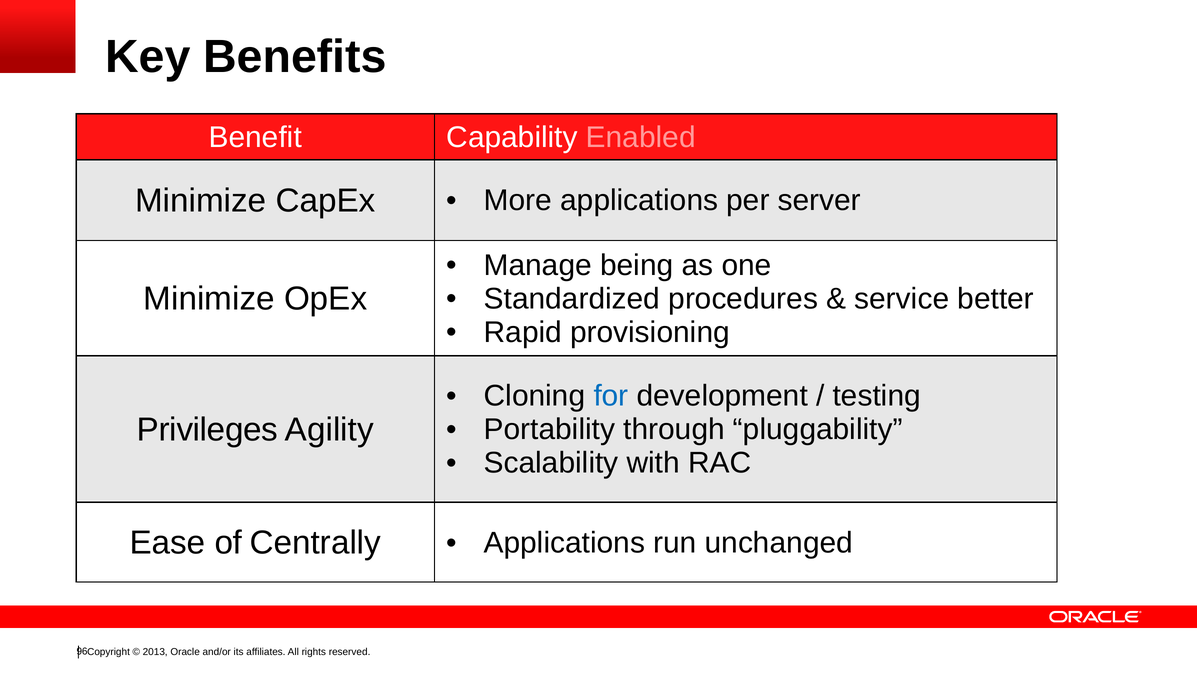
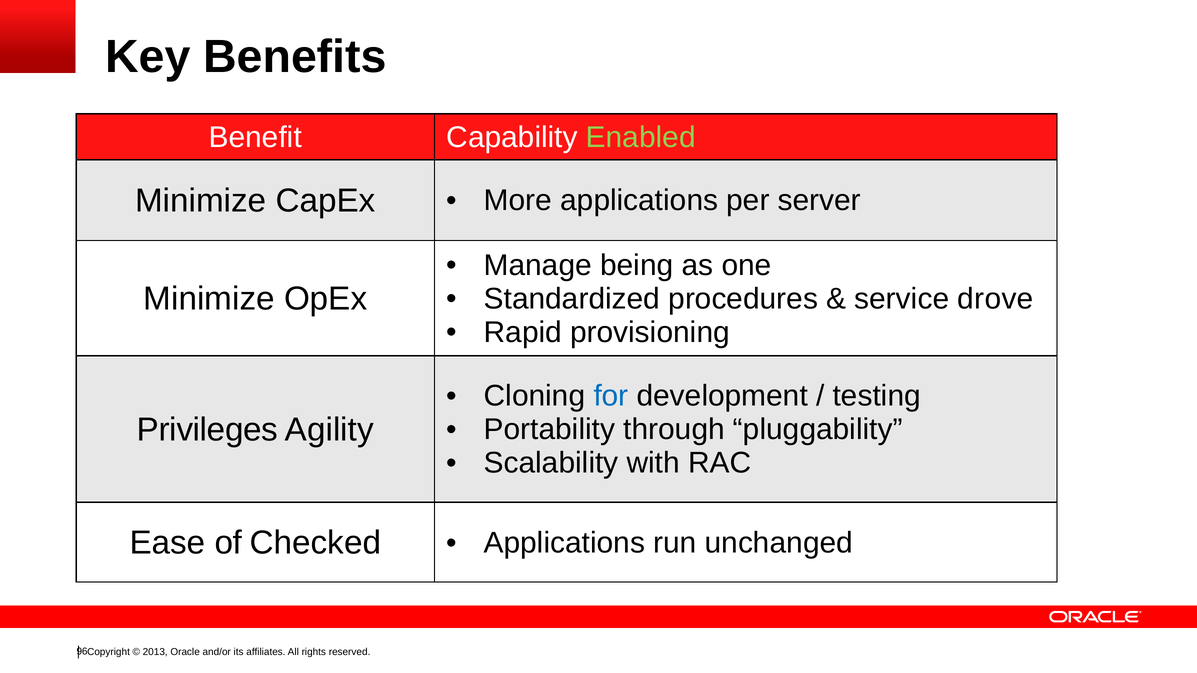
Enabled colour: pink -> light green (641, 137)
better: better -> drove (996, 299)
Centrally: Centrally -> Checked (315, 543)
